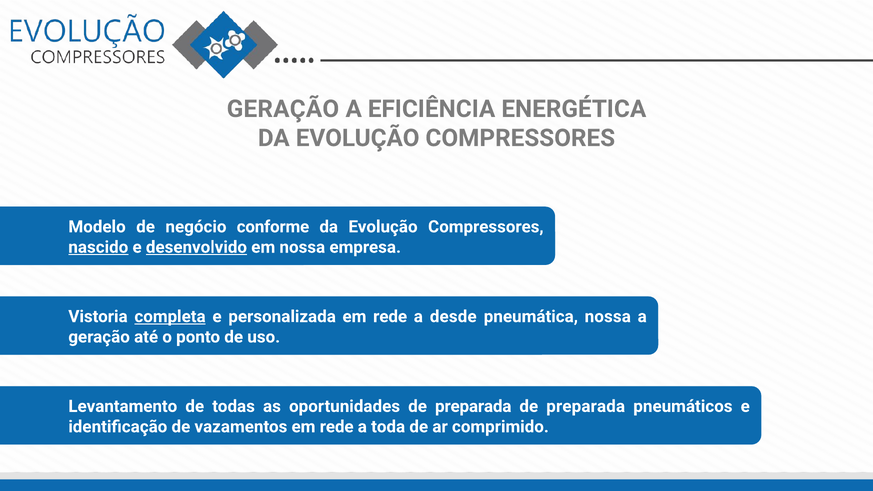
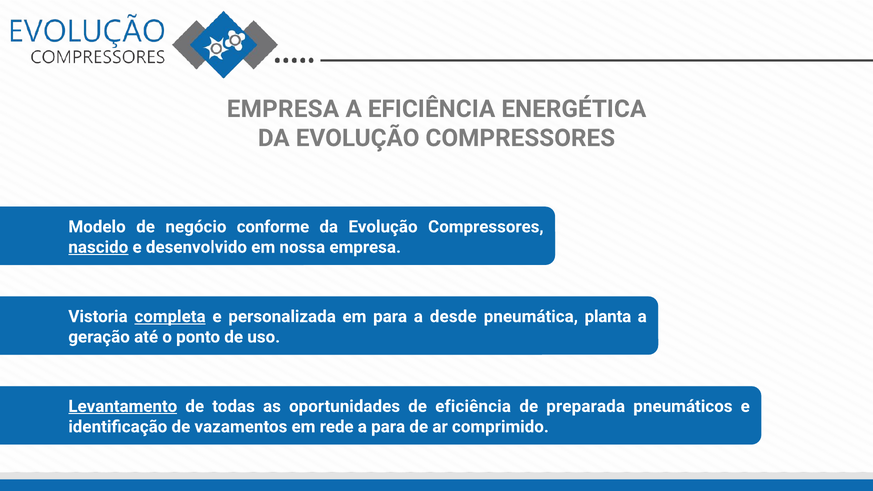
GERAÇÃO: GERAÇÃO -> EMPRESA (283, 109)
desenvolvido underline: present -> none (196, 247)
personalizada em rede: rede -> para (390, 317)
pneumática nossa: nossa -> planta (608, 317)
Levantamento underline: none -> present (123, 406)
oportunidades de preparada: preparada -> eficiência (473, 406)
a toda: toda -> para (388, 427)
